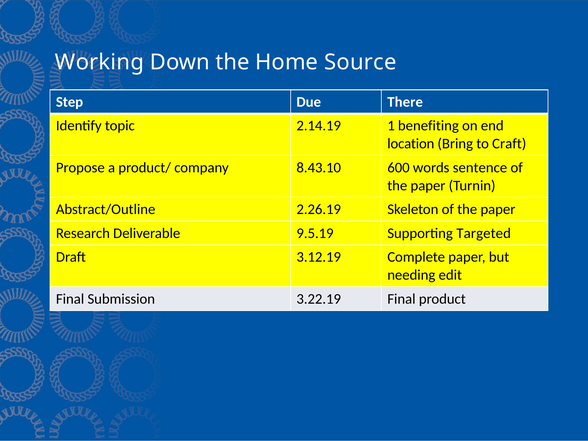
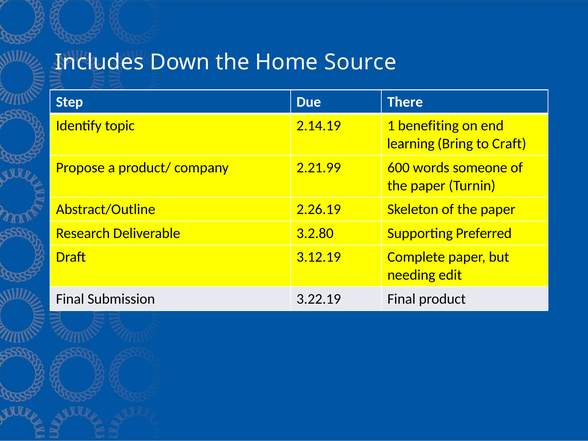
Working: Working -> Includes (99, 62)
location: location -> learning (411, 144)
8.43.10: 8.43.10 -> 2.21.99 (319, 168)
sentence: sentence -> someone (480, 168)
9.5.19: 9.5.19 -> 3.2.80 (315, 233)
Targeted: Targeted -> Preferred (484, 233)
